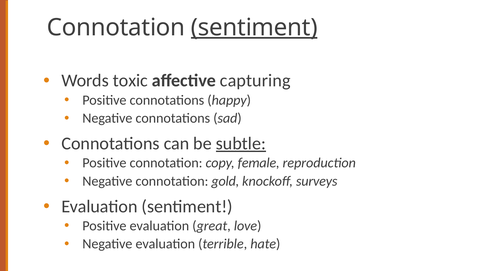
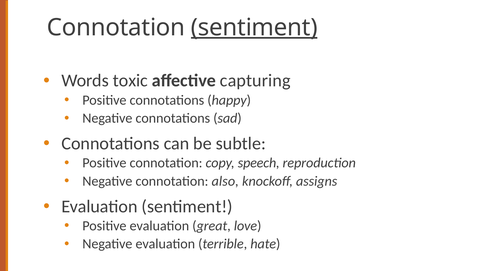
subtle underline: present -> none (241, 144)
female: female -> speech (259, 163)
gold: gold -> also (225, 181)
surveys: surveys -> assigns (317, 181)
